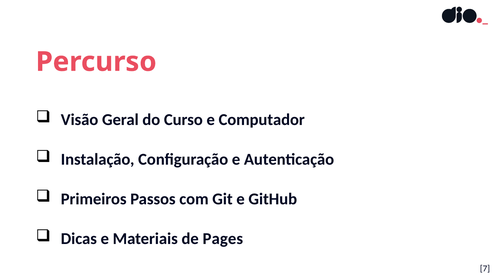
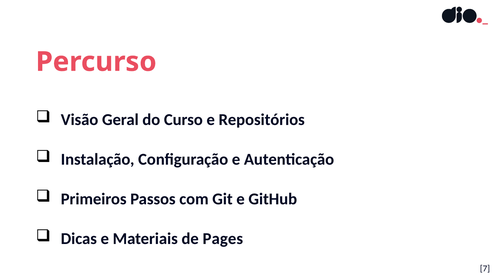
Computador: Computador -> Repositórios (262, 120)
